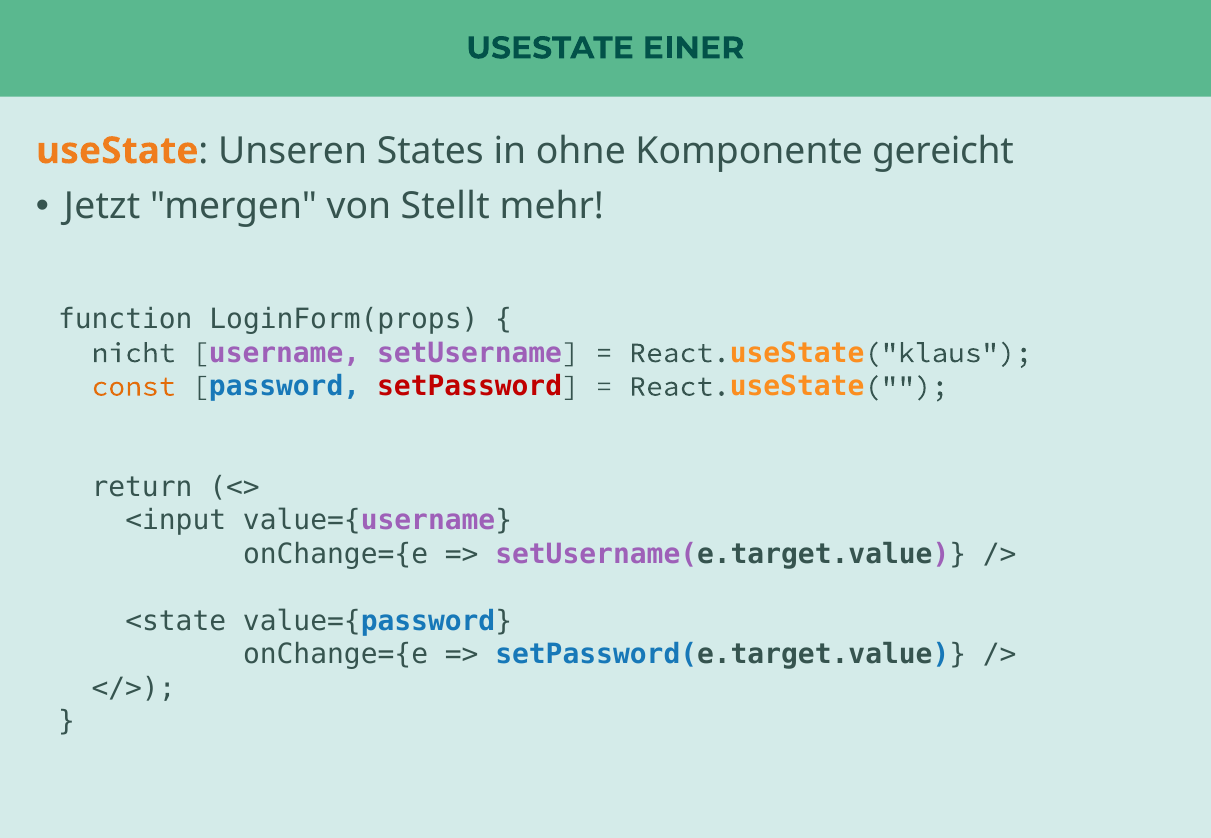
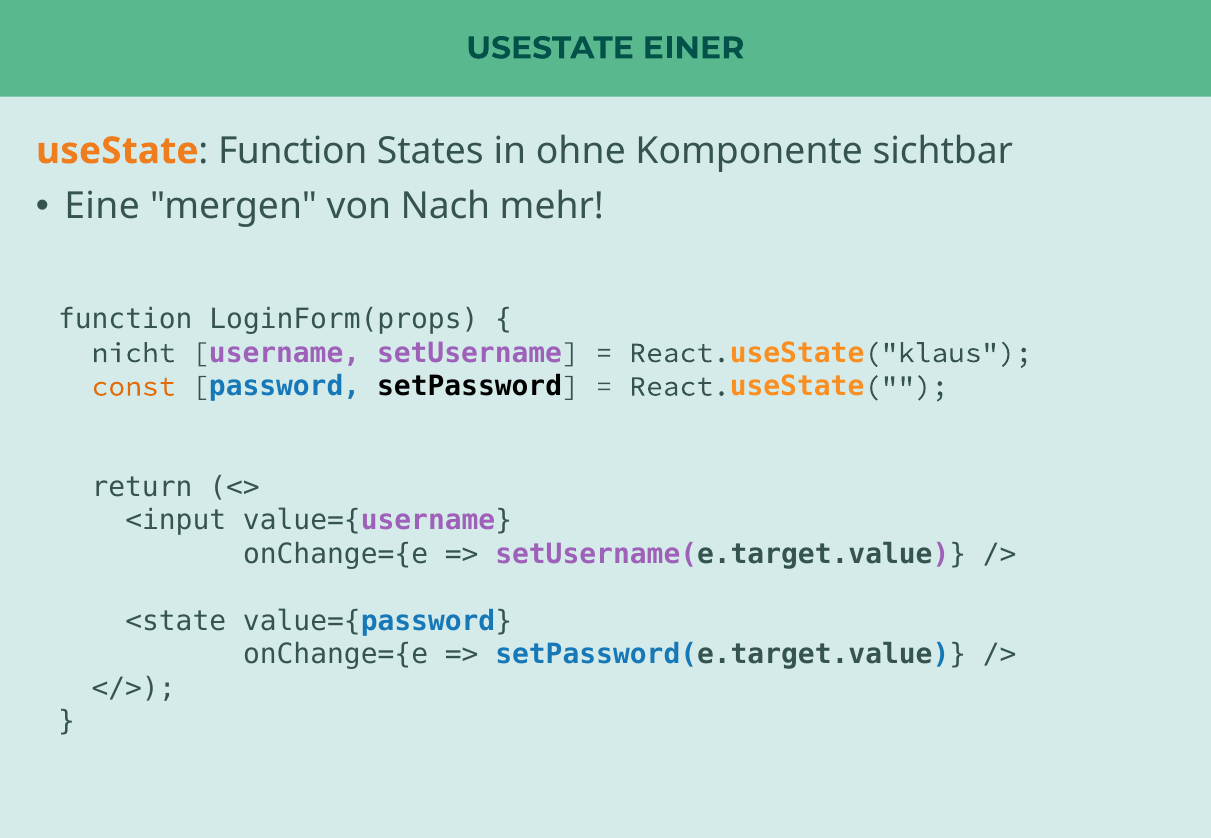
Unseren: Unseren -> Function (293, 151)
gereicht: gereicht -> sichtbar (943, 151)
Jetzt: Jetzt -> Eine (102, 207)
Stellt: Stellt -> Nach (445, 207)
setPassword colour: red -> black (470, 387)
